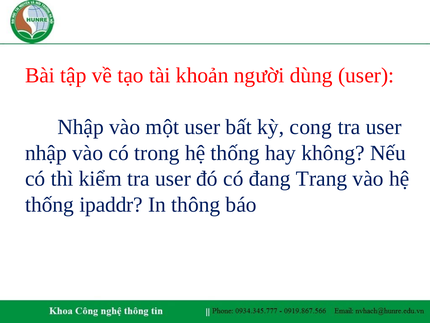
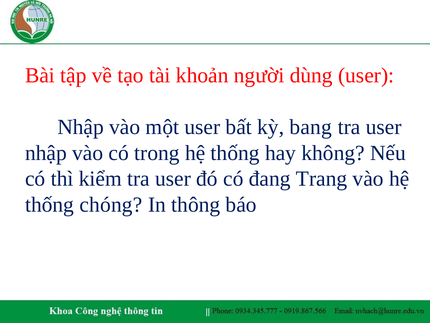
cong: cong -> bang (311, 127)
ipaddr: ipaddr -> chóng (111, 204)
